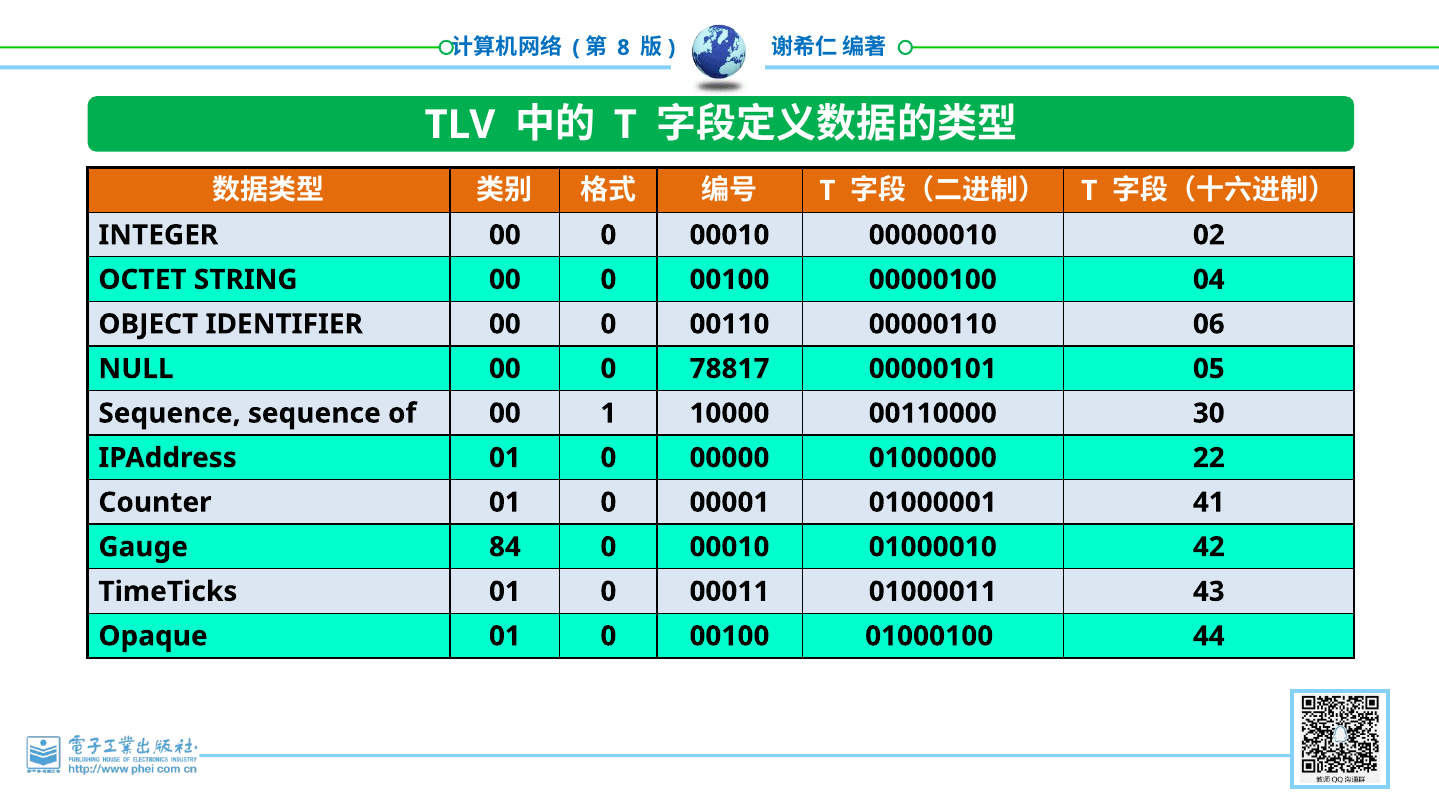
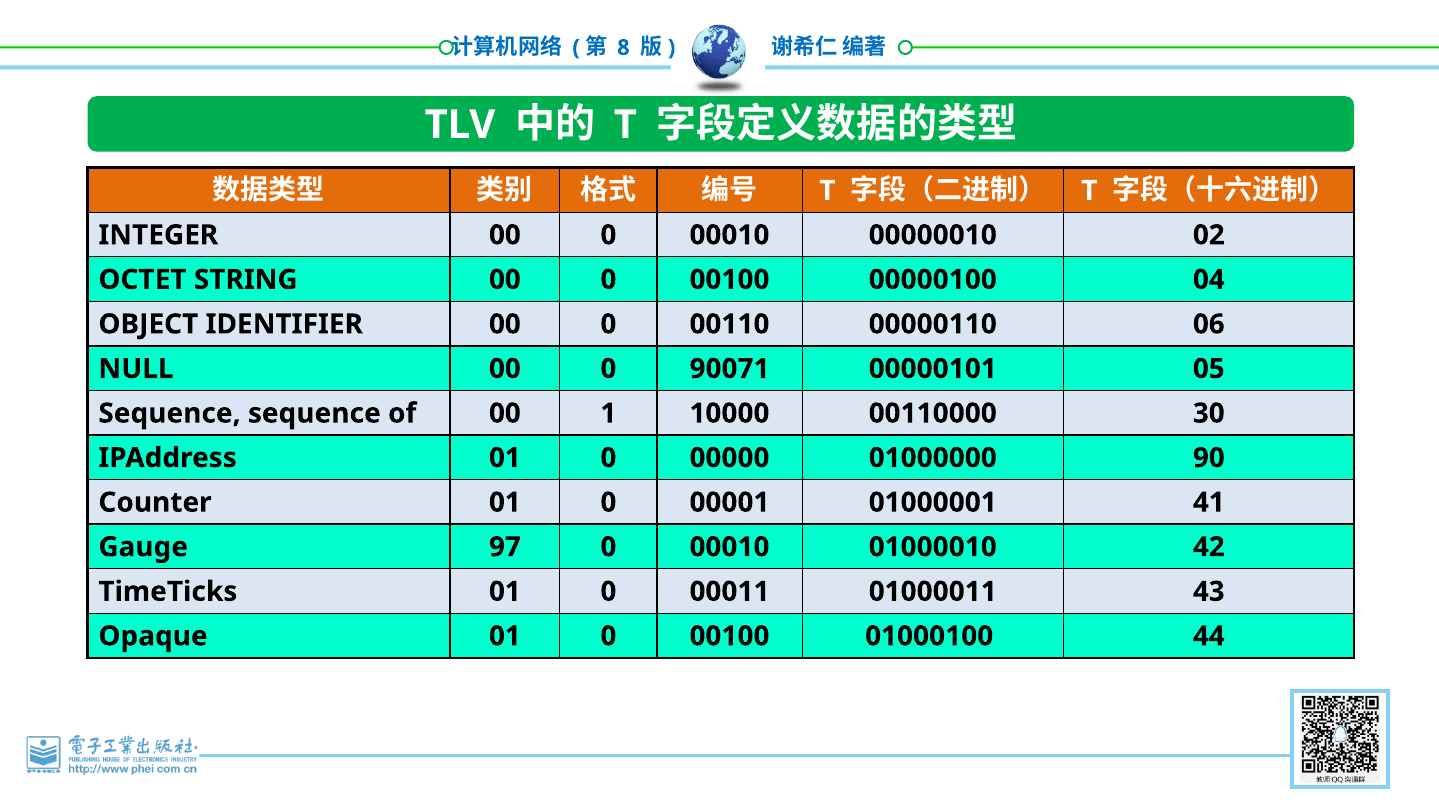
78817: 78817 -> 90071 (730, 369)
22: 22 -> 90 (1209, 458)
84: 84 -> 97 (505, 547)
